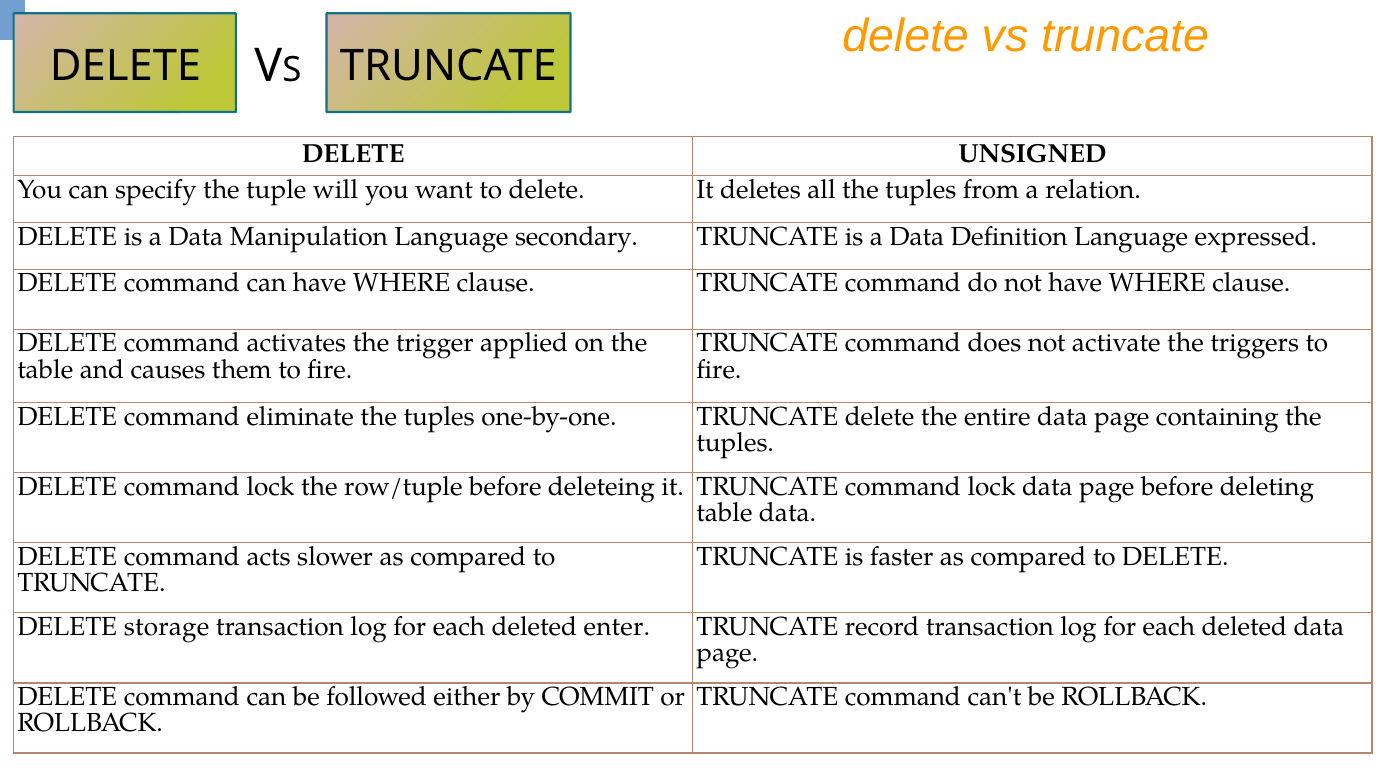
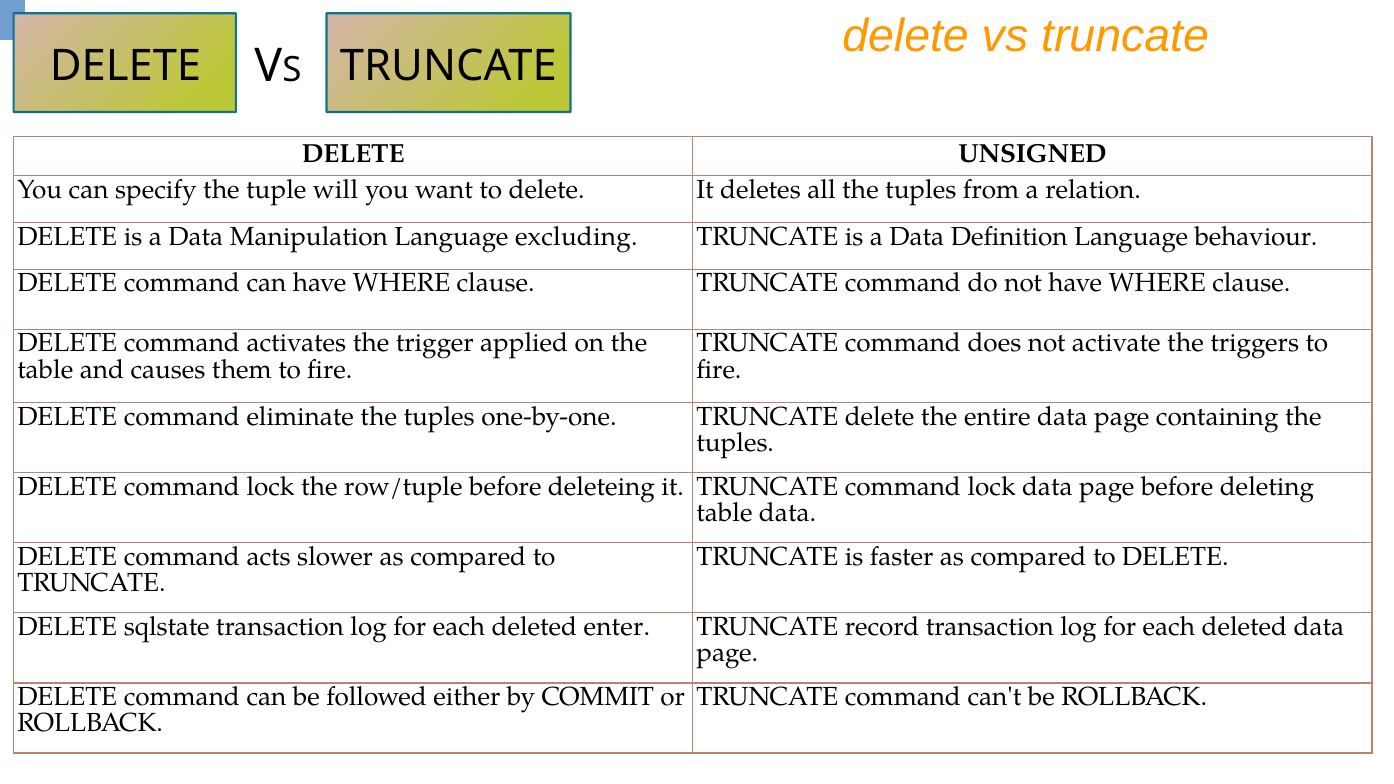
secondary: secondary -> excluding (576, 236)
expressed: expressed -> behaviour (1256, 236)
storage: storage -> sqlstate (167, 627)
